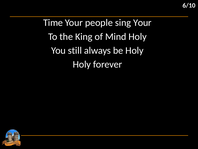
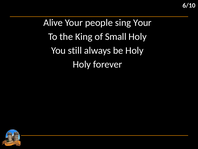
Time: Time -> Alive (53, 23)
Mind: Mind -> Small (116, 36)
